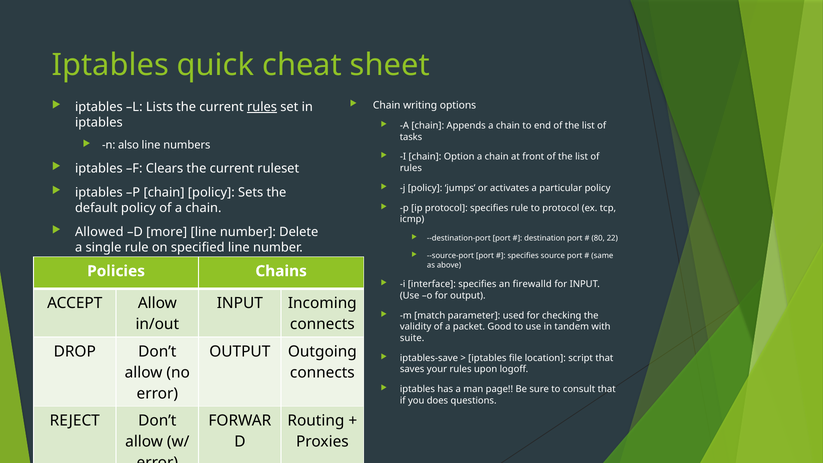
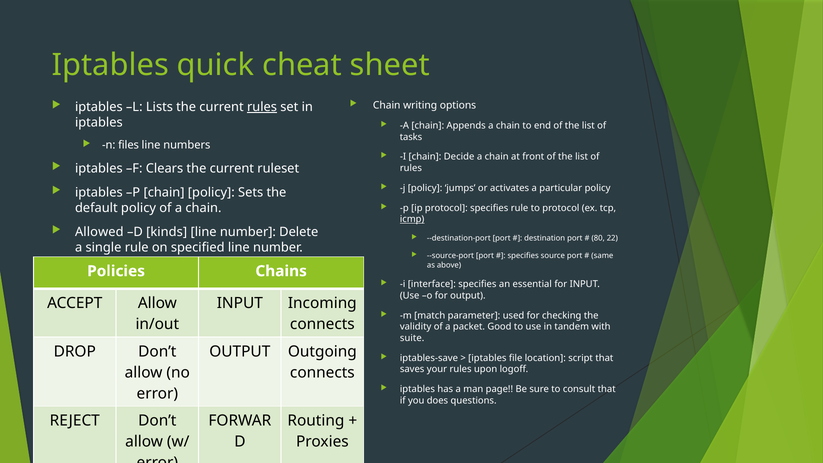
also: also -> files (129, 145)
Option: Option -> Decide (459, 157)
icmp underline: none -> present (412, 219)
more: more -> kinds (167, 232)
firewalld: firewalld -> essential (532, 284)
